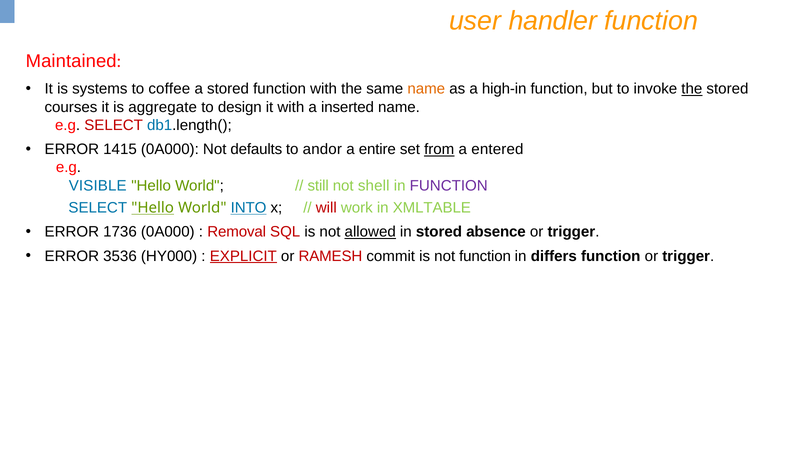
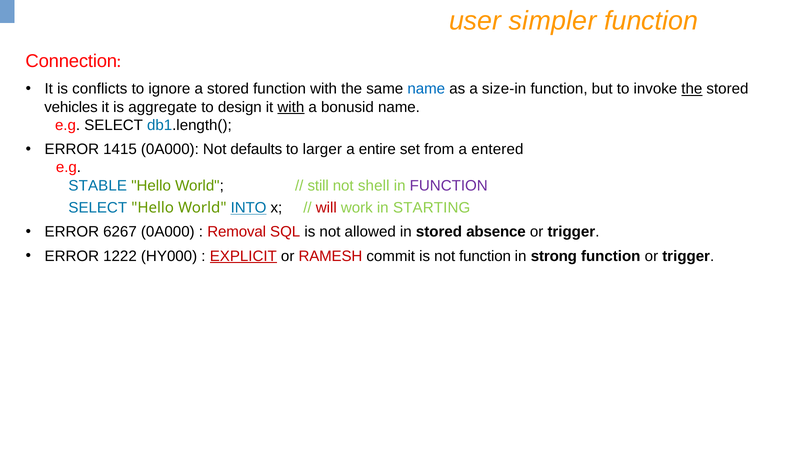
handler: handler -> simpler (553, 21)
Maintained: Maintained -> Connection (71, 61)
systems: systems -> conflicts (100, 89)
coffee: coffee -> ignore (169, 89)
name colour: orange -> blue (426, 89)
high-in: high-in -> size-in (504, 89)
courses: courses -> vehicles (71, 107)
with underline: none -> present (291, 107)
inserted: inserted -> bonusid (347, 107)
SELECT colour: red -> black (114, 125)
andor: andor -> larger (322, 149)
from underline: present -> none (439, 149)
VISIBLE: VISIBLE -> STABLE (98, 186)
Hello underline: present -> none (153, 208)
XMLTABLE: XMLTABLE -> STARTING (432, 208)
1736: 1736 -> 6267 (120, 232)
allowed underline: present -> none (370, 232)
3536: 3536 -> 1222 (120, 256)
differs: differs -> strong (554, 256)
